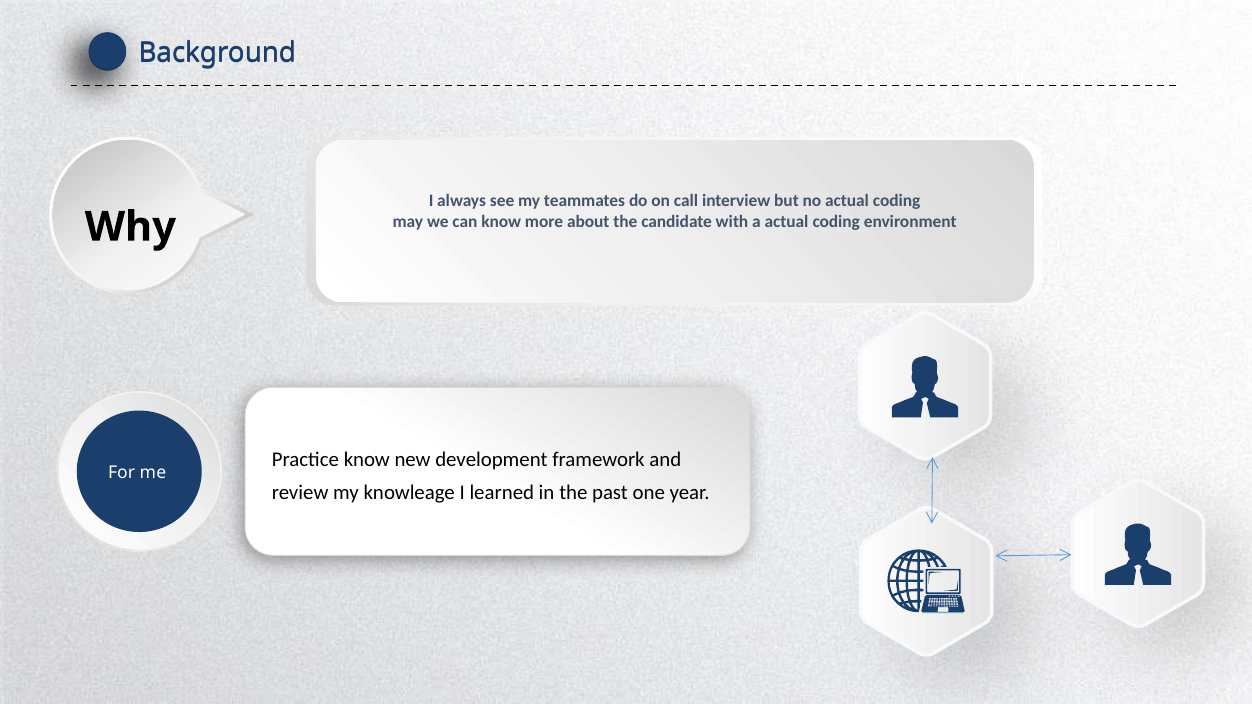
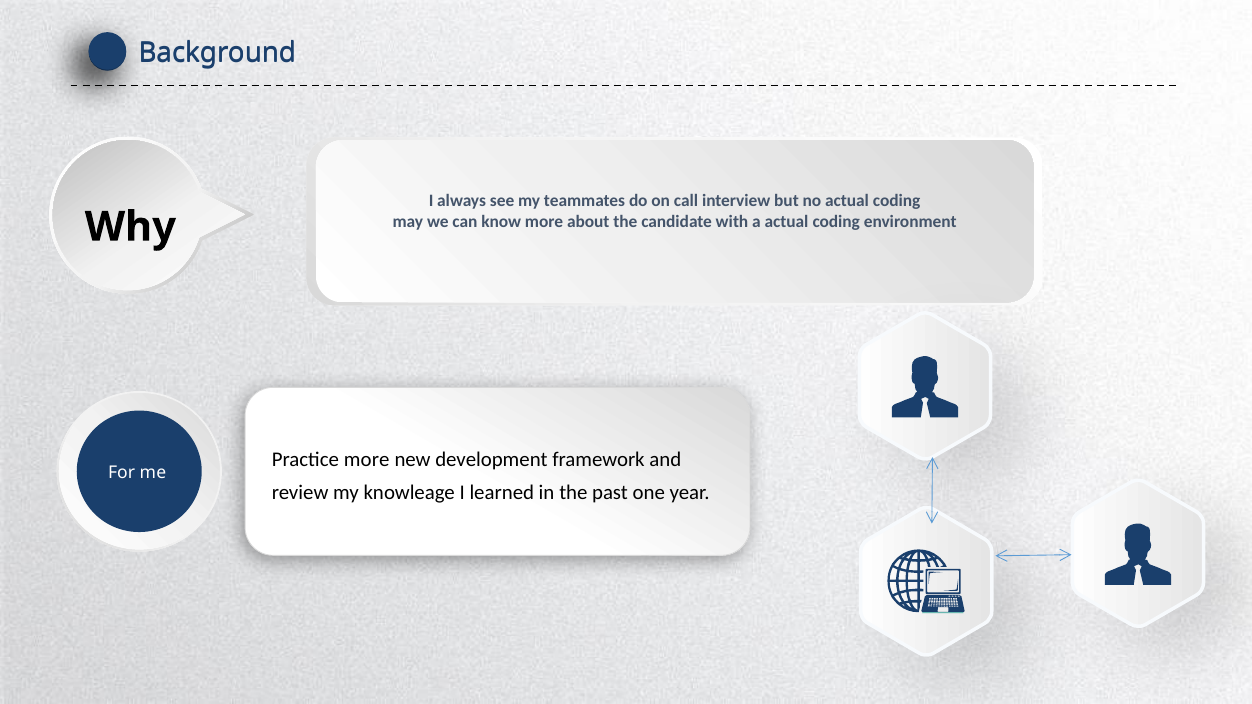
know: know -> more (367, 460)
